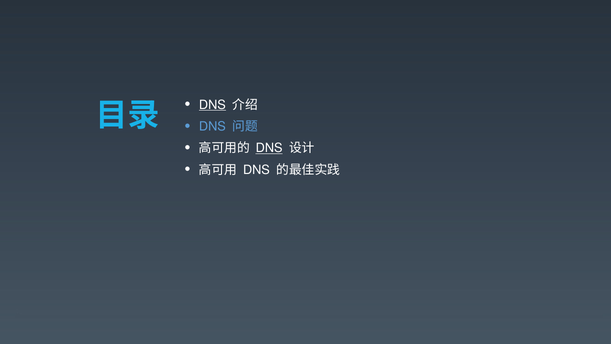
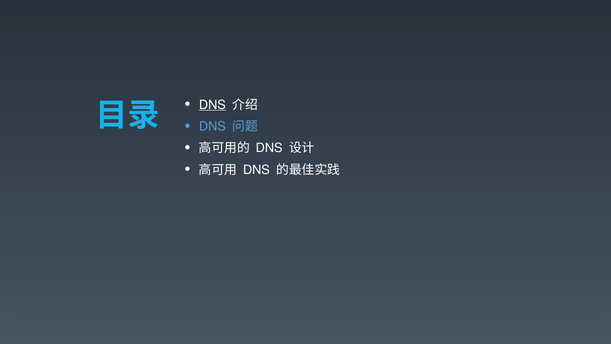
DNS underline: present -> none (269, 148)
